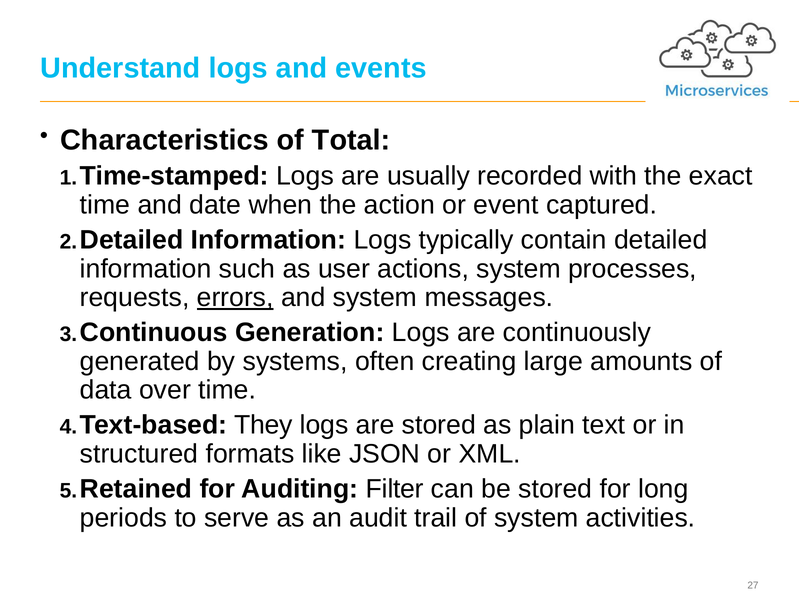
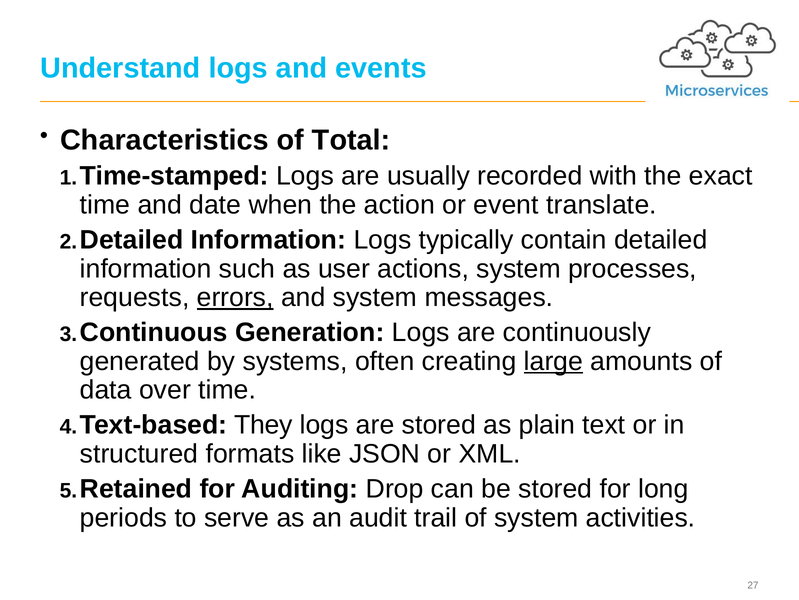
captured: captured -> translate (601, 205)
large underline: none -> present (553, 361)
Filter: Filter -> Drop (395, 488)
